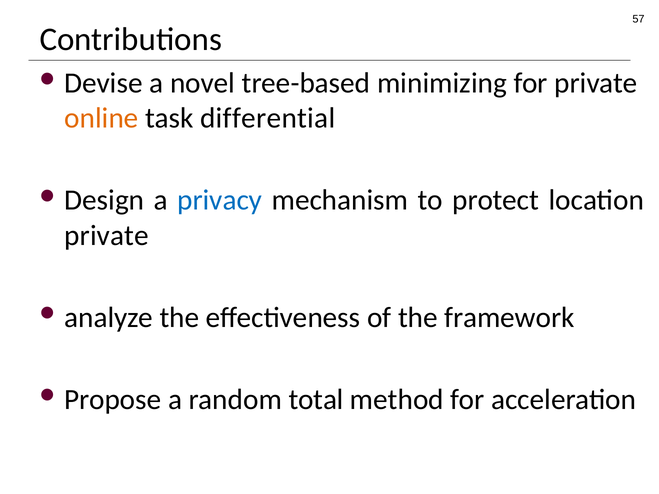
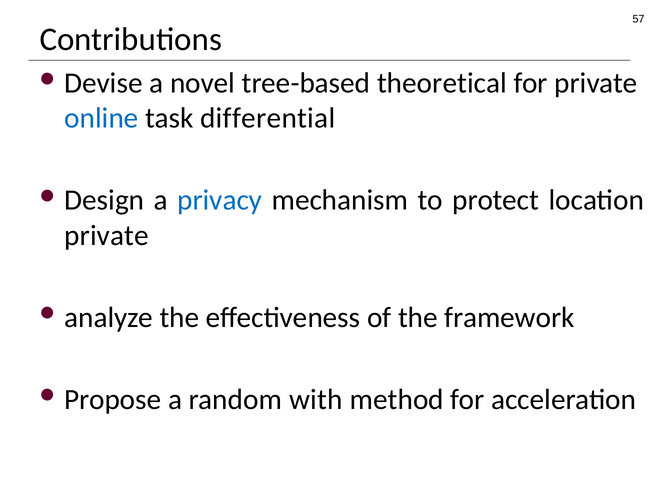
minimizing: minimizing -> theoretical (442, 83)
online colour: orange -> blue (101, 118)
total: total -> with (316, 400)
